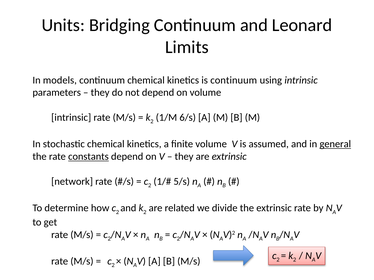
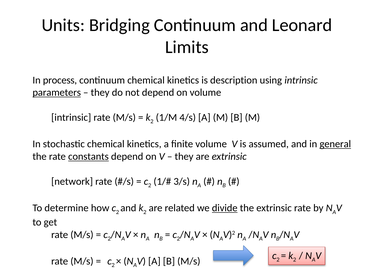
models: models -> process (60, 80)
is continuum: continuum -> description (234, 80)
parameters underline: none -> present (57, 93)
6/s: 6/s -> 4/s (188, 118)
5/s: 5/s -> 3/s (182, 182)
divide underline: none -> present (225, 208)
